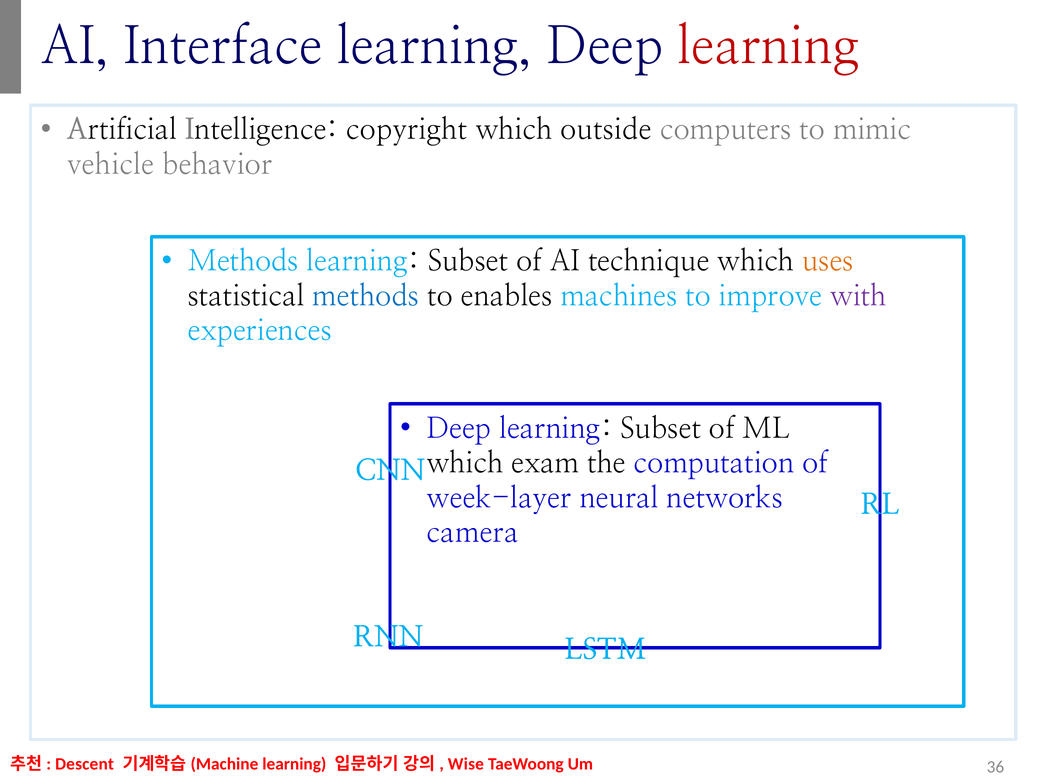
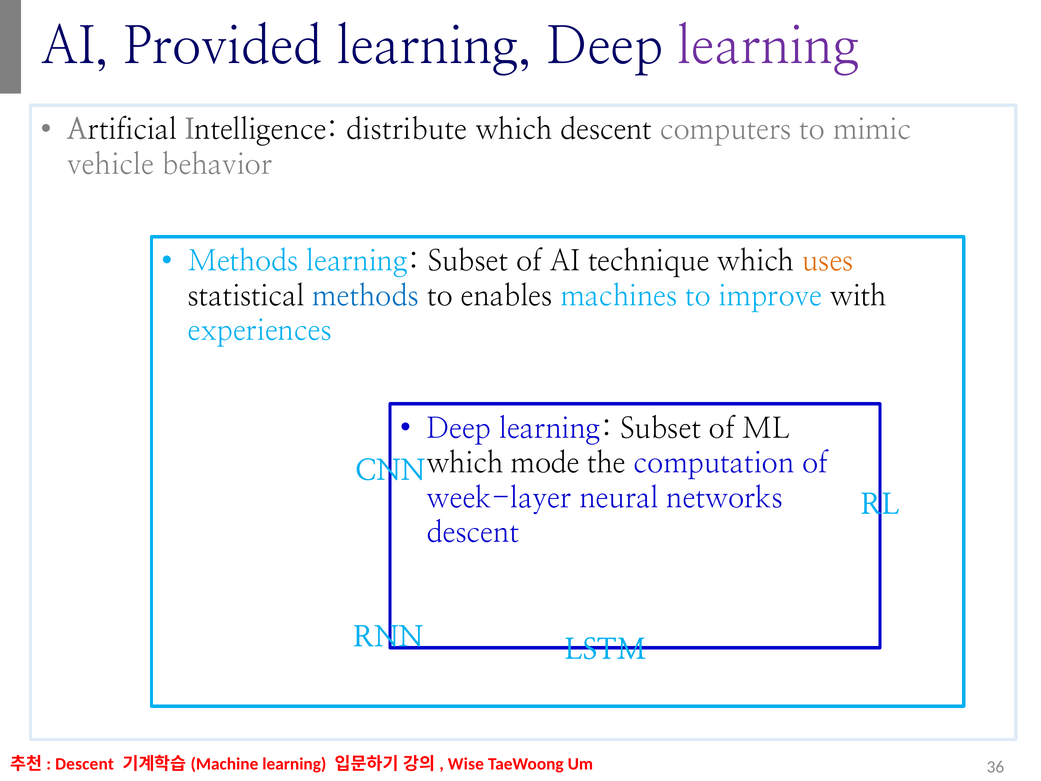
Interface: Interface -> Provided (223, 46)
learning colour: red -> purple (768, 46)
copyright: copyright -> distribute (407, 130)
which outside: outside -> descent (606, 130)
with colour: purple -> black (858, 296)
exam: exam -> mode (545, 463)
camera: camera -> descent (473, 533)
